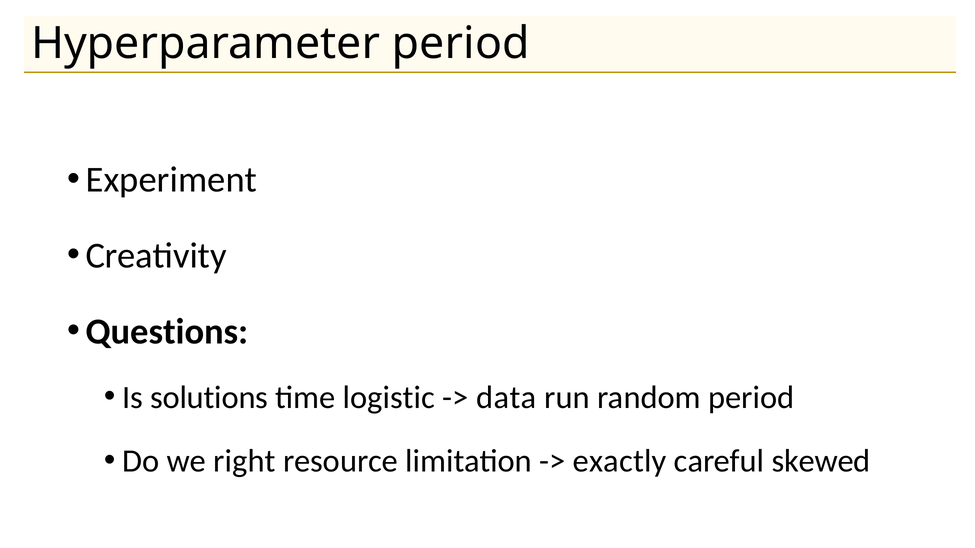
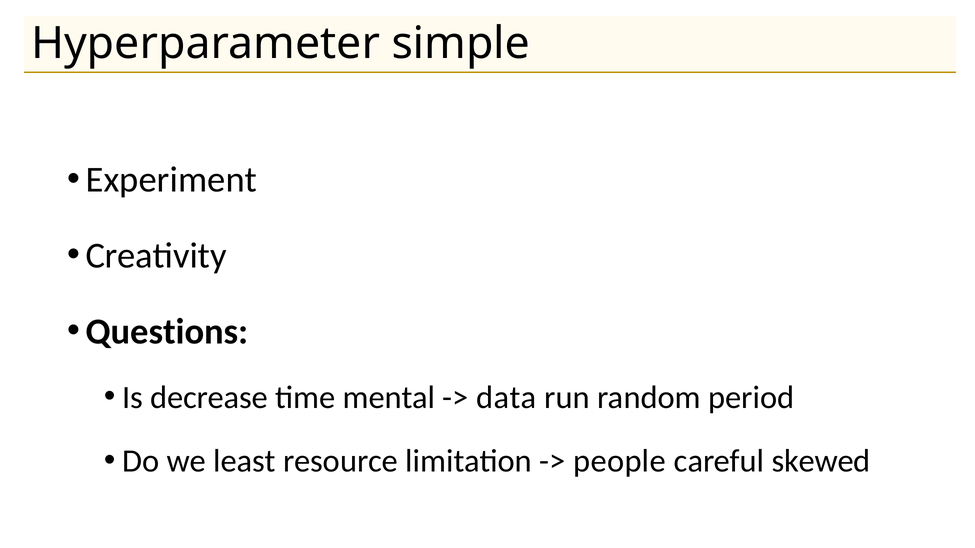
Hyperparameter period: period -> simple (461, 44)
solutions: solutions -> decrease (209, 398)
logistic: logistic -> mental (389, 398)
right: right -> least (244, 461)
exactly: exactly -> people (620, 461)
